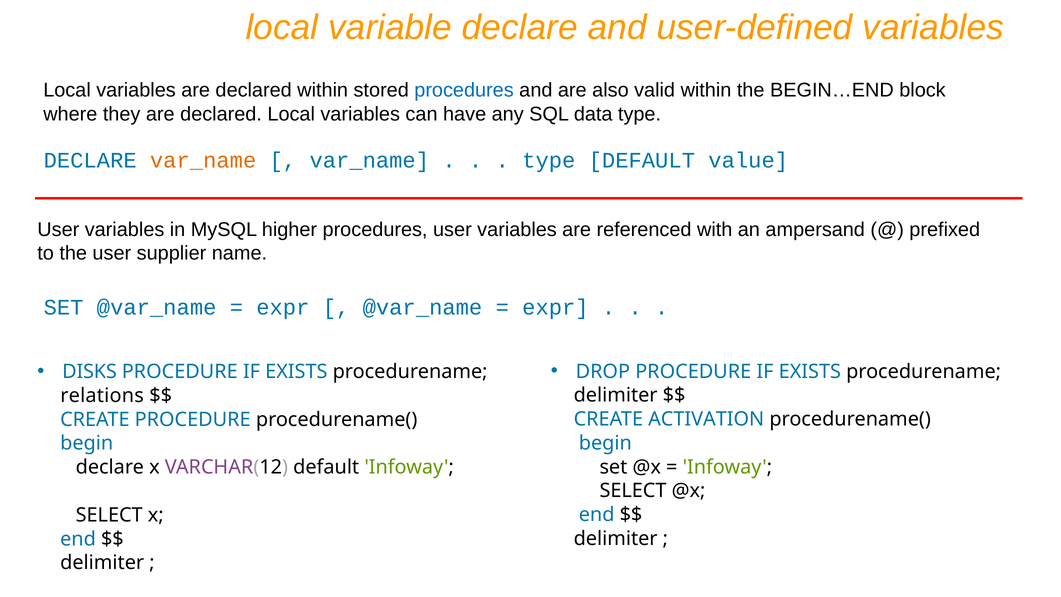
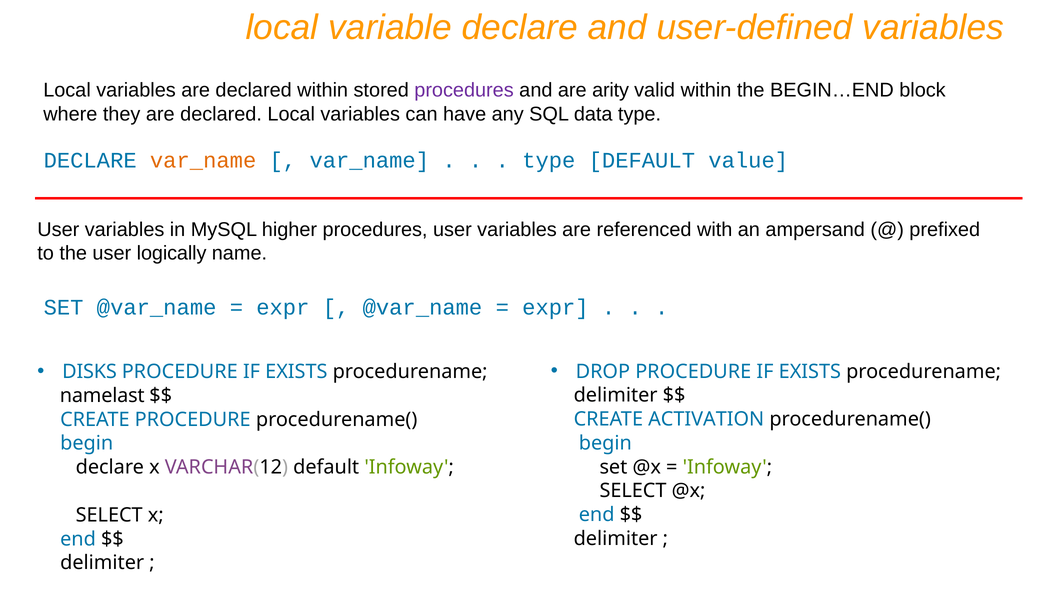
procedures colour: blue -> purple (464, 90)
also: also -> arity (611, 90)
supplier: supplier -> logically (172, 253)
relations: relations -> namelast (102, 396)
